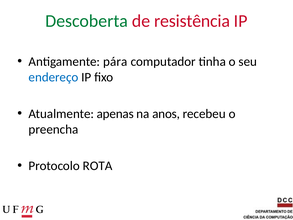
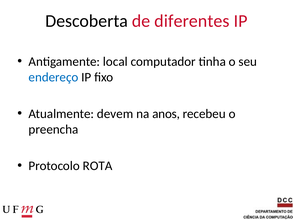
Descoberta colour: green -> black (87, 21)
resistência: resistência -> diferentes (192, 21)
pára: pára -> local (115, 61)
apenas: apenas -> devem (115, 114)
